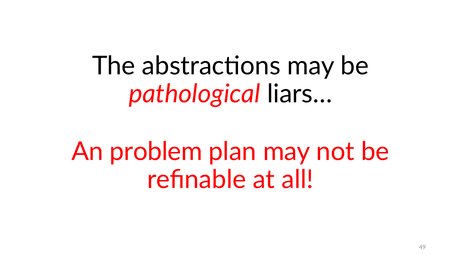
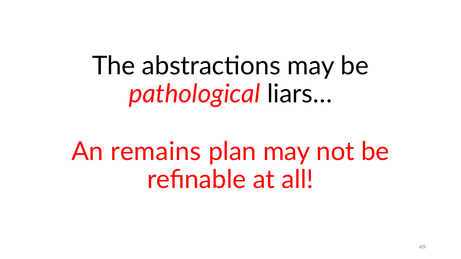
problem: problem -> remains (156, 152)
